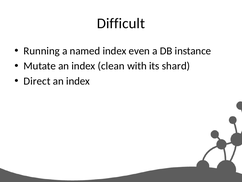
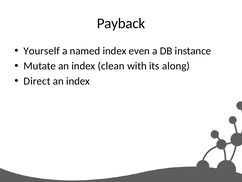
Difficult: Difficult -> Payback (121, 23)
Running: Running -> Yourself (42, 51)
shard: shard -> along (176, 66)
